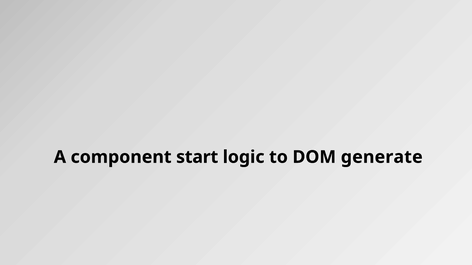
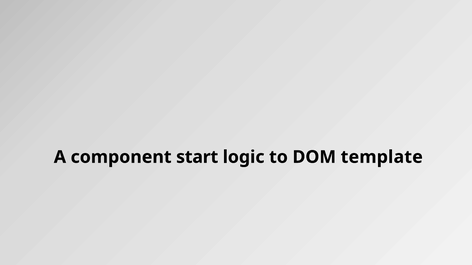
generate: generate -> template (382, 157)
